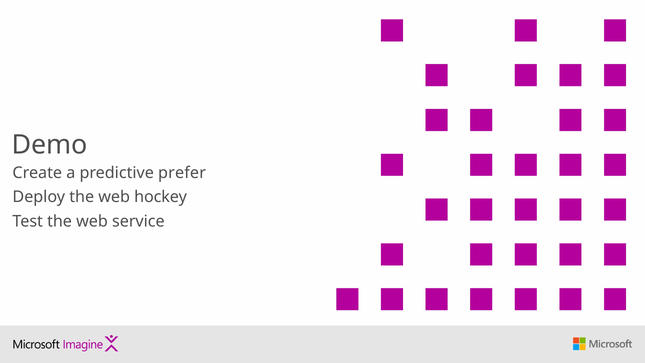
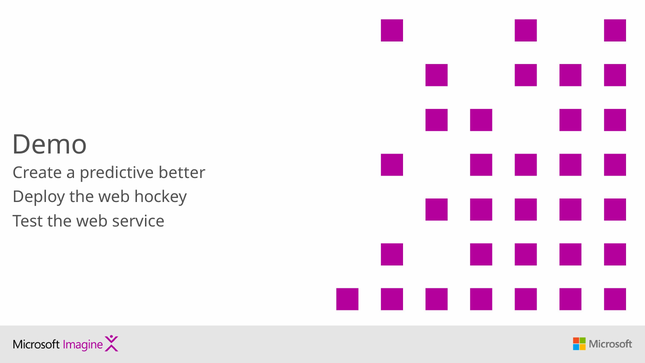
prefer: prefer -> better (182, 173)
